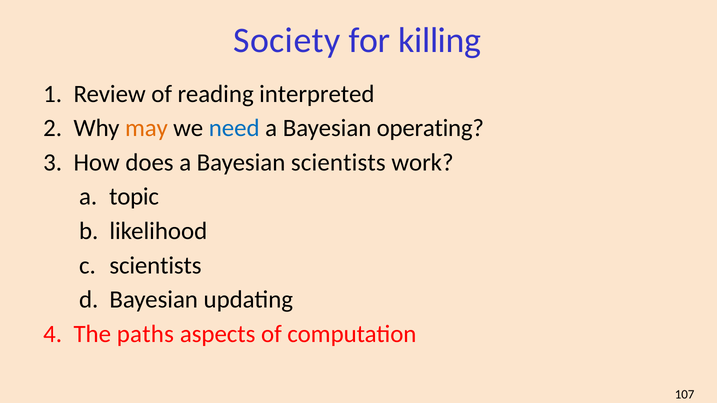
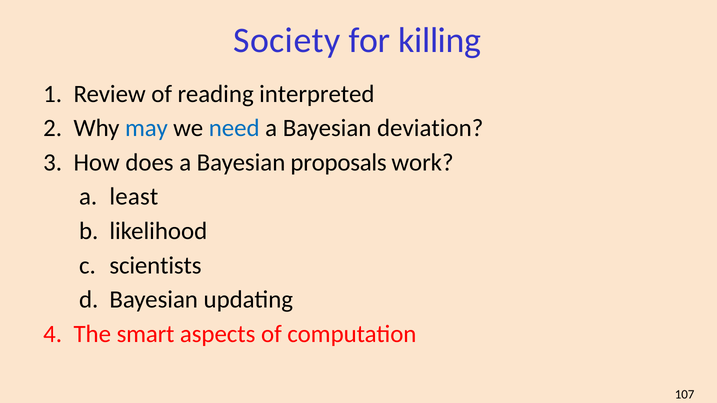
may colour: orange -> blue (146, 128)
operating: operating -> deviation (430, 128)
Bayesian scientists: scientists -> proposals (339, 163)
topic: topic -> least (134, 197)
paths: paths -> smart (146, 334)
